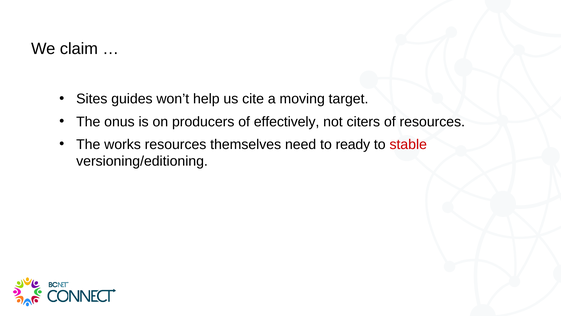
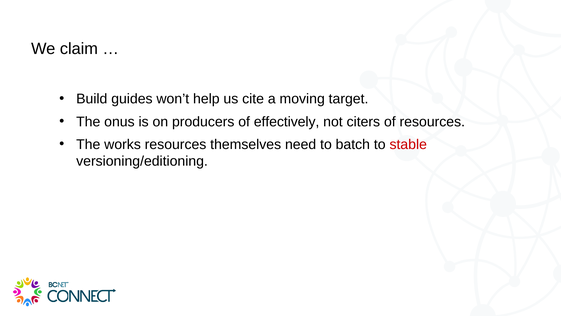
Sites: Sites -> Build (92, 99)
ready: ready -> batch (353, 144)
